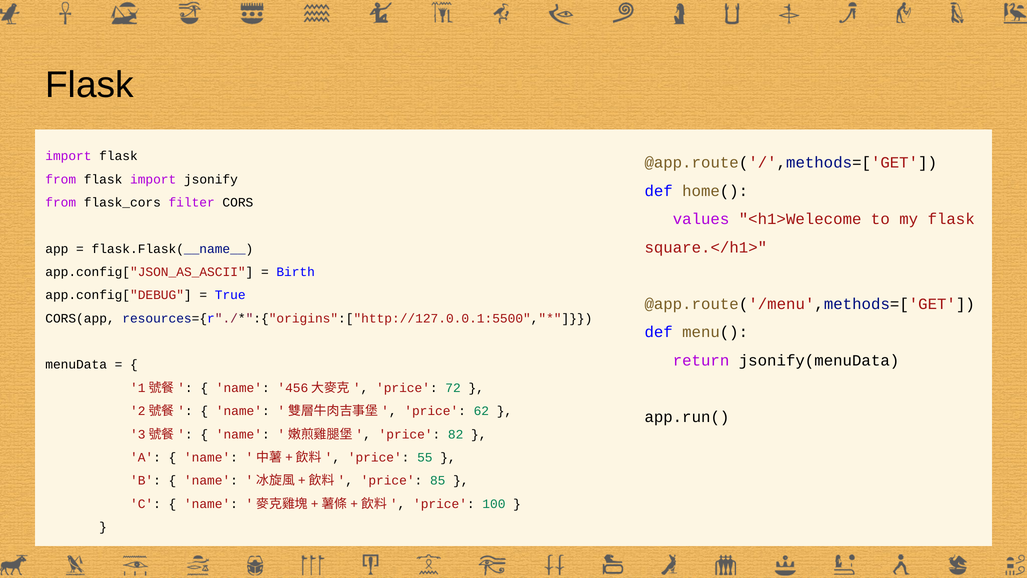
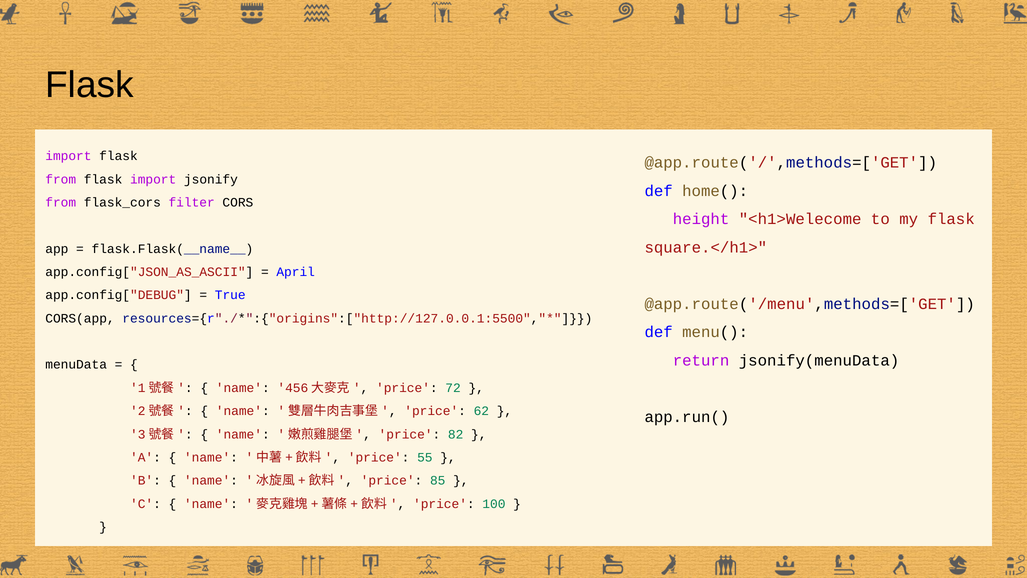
values: values -> height (701, 219)
Birth: Birth -> April (296, 272)
